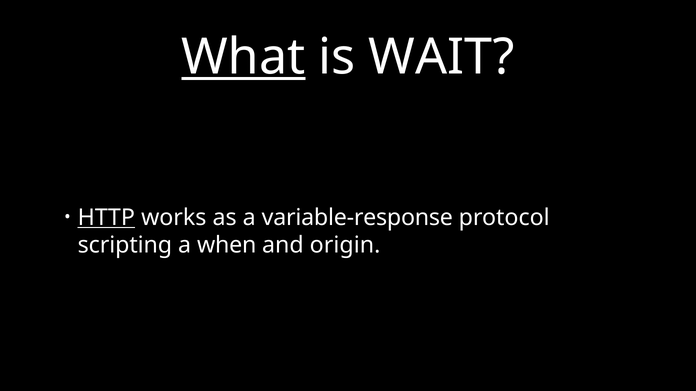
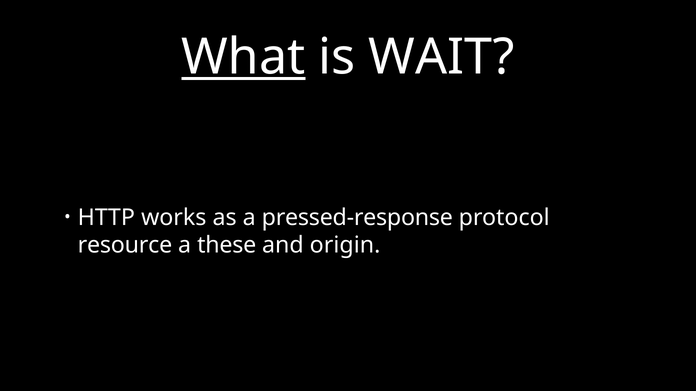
HTTP underline: present -> none (106, 218)
variable-response: variable-response -> pressed-response (357, 218)
scripting: scripting -> resource (125, 246)
when: when -> these (227, 246)
